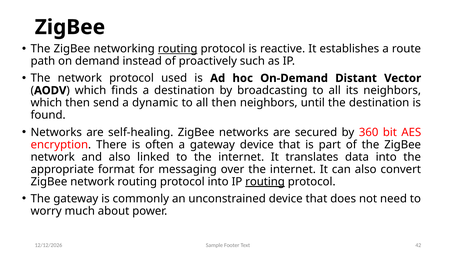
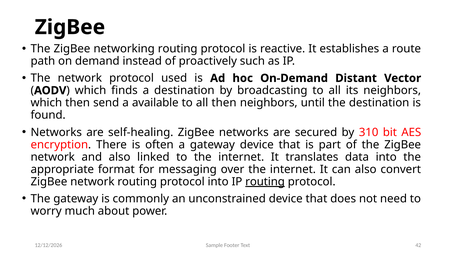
routing underline: present -> none (178, 49)
dynamic: dynamic -> available (155, 103)
360: 360 -> 310 (369, 132)
